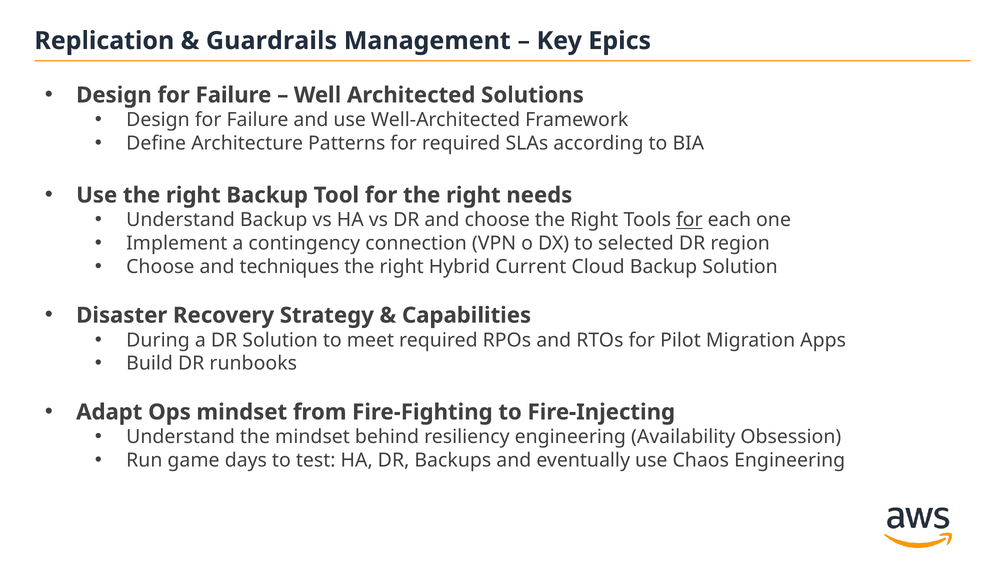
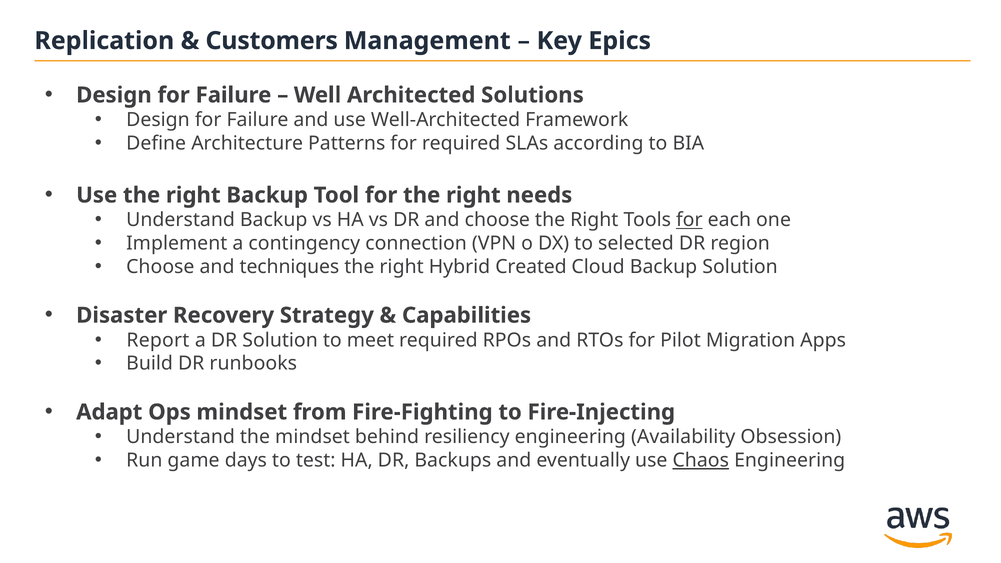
Guardrails: Guardrails -> Customers (272, 41)
Current: Current -> Created (531, 267)
During: During -> Report (158, 340)
Chaos underline: none -> present (701, 460)
